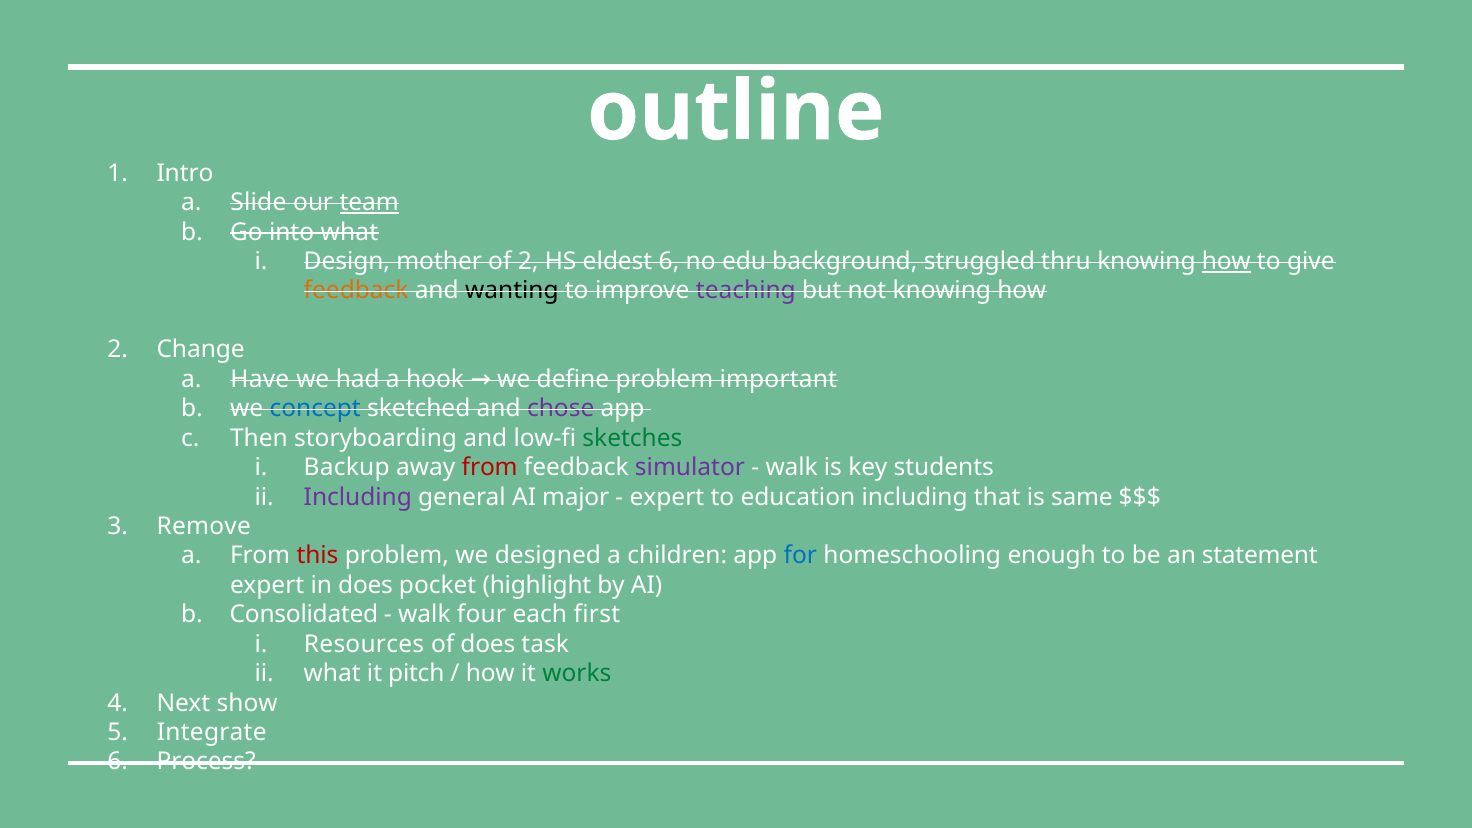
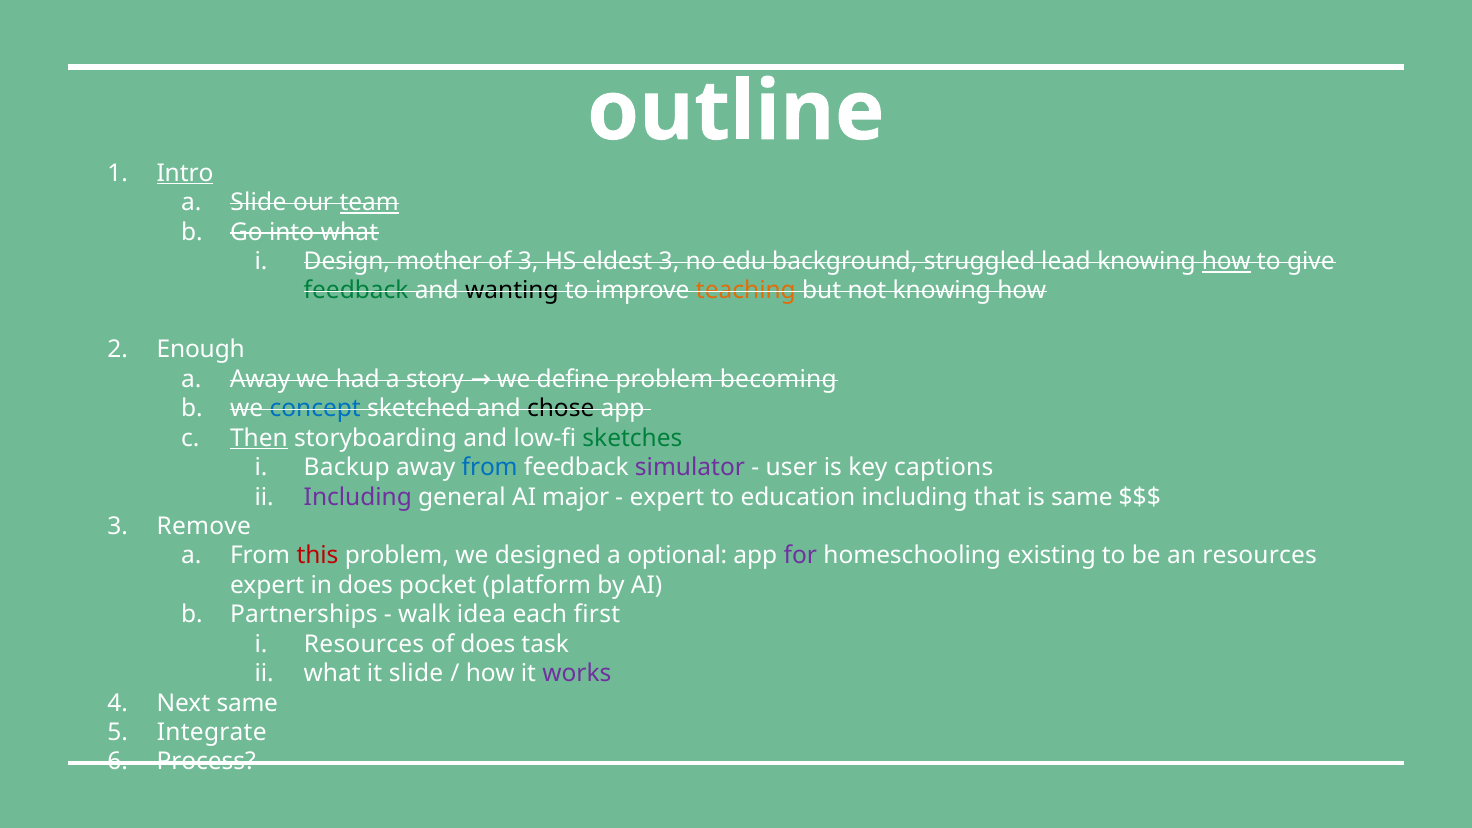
Intro underline: none -> present (185, 173)
of 2: 2 -> 3 (528, 261)
eldest 6: 6 -> 3 (669, 261)
thru: thru -> lead (1066, 261)
feedback colour: orange -> green (356, 291)
teaching colour: purple -> orange (746, 291)
Change: Change -> Enough (201, 350)
a Have: Have -> Away (260, 379)
hook: hook -> story (435, 379)
important: important -> becoming (778, 379)
chose colour: purple -> black (561, 409)
Then underline: none -> present (259, 438)
from colour: red -> blue (490, 468)
walk: walk -> user (791, 468)
students: students -> captions (944, 468)
children: children -> optional (677, 556)
for colour: blue -> purple (800, 556)
enough: enough -> existing (1052, 556)
an statement: statement -> resources (1260, 556)
highlight: highlight -> platform (537, 585)
Consolidated: Consolidated -> Partnerships (304, 615)
four: four -> idea (482, 615)
it pitch: pitch -> slide (416, 674)
works colour: green -> purple (577, 674)
Next show: show -> same (247, 703)
